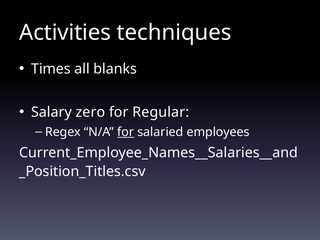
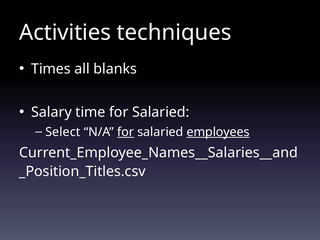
zero: zero -> time (90, 112)
Regular: Regular -> Salaried (161, 112)
Regex: Regex -> Select (63, 132)
employees underline: none -> present (218, 132)
